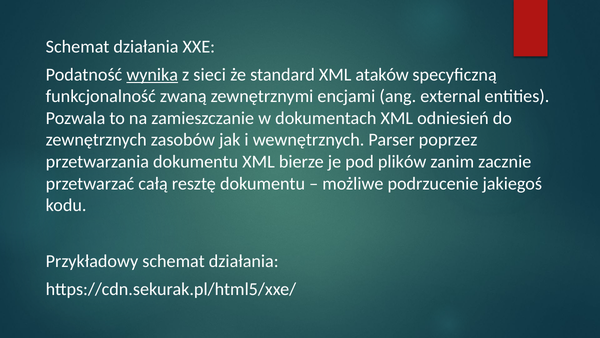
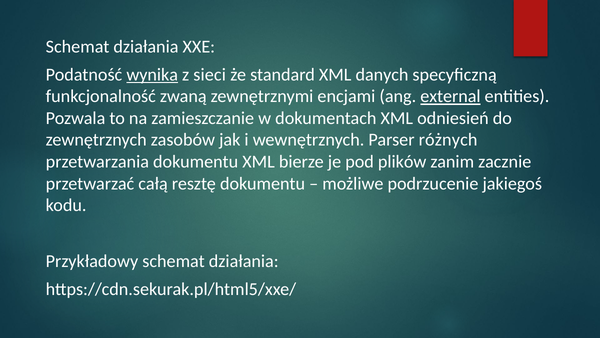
ataków: ataków -> danych (382, 75)
external underline: none -> present (450, 96)
poprzez: poprzez -> różnych (448, 140)
